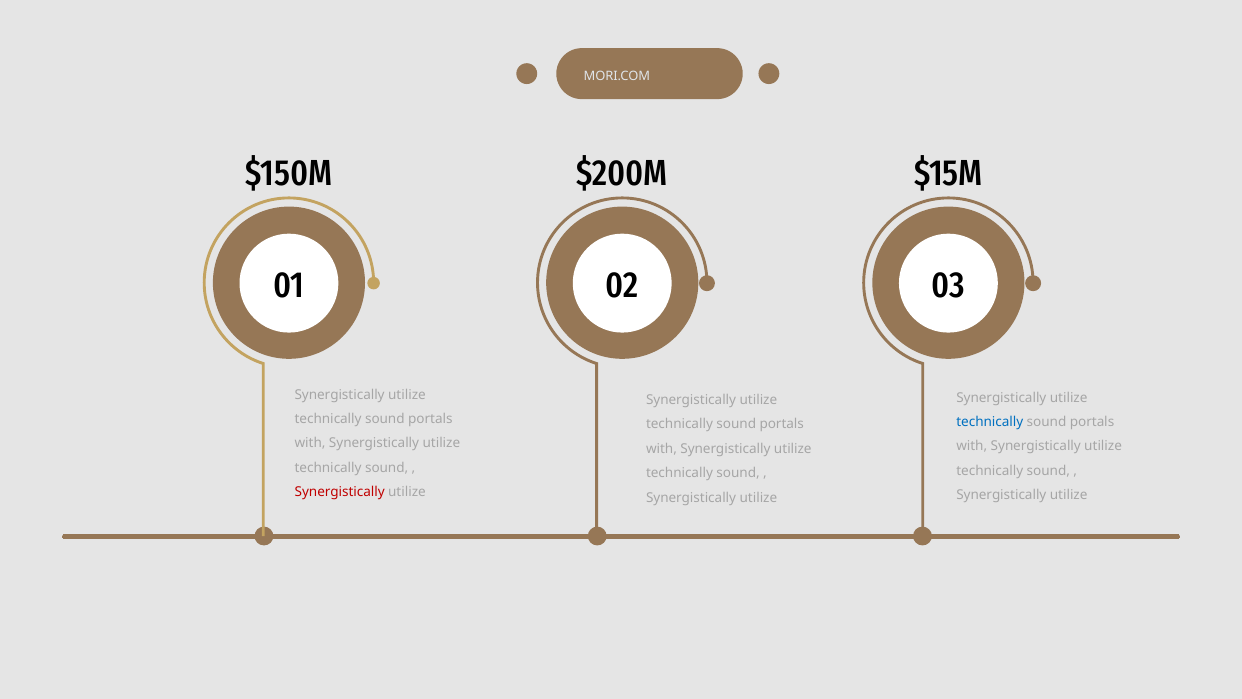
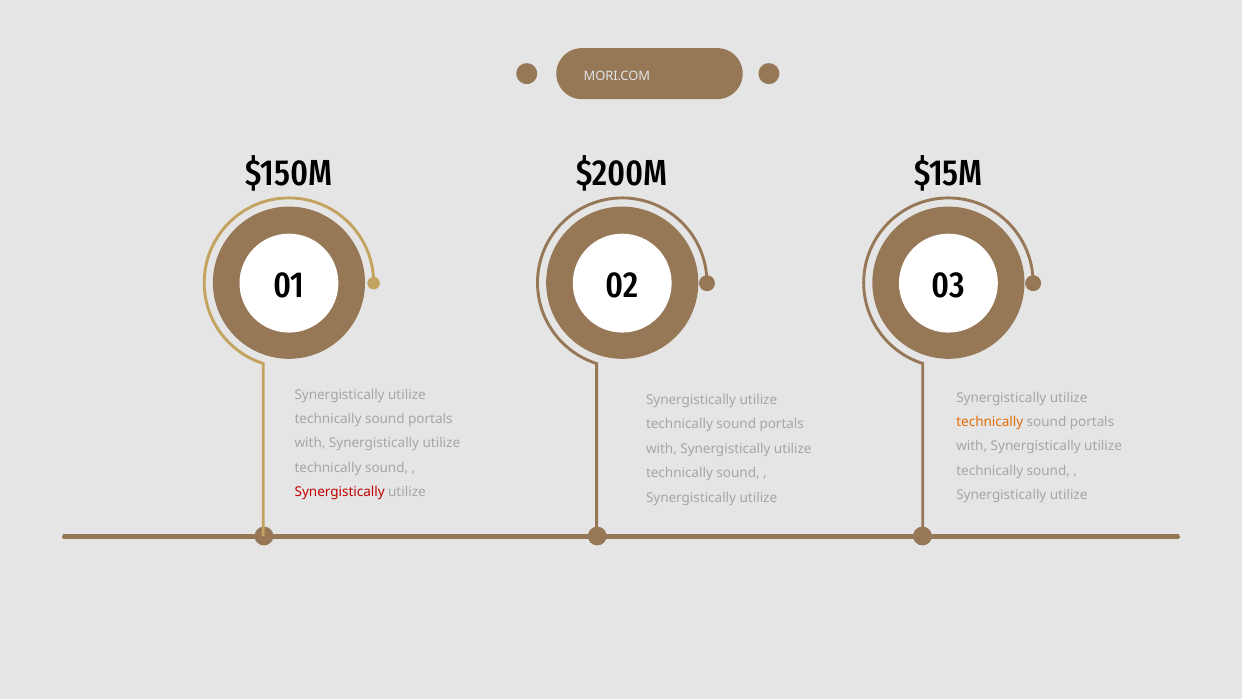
technically colour: blue -> orange (990, 422)
